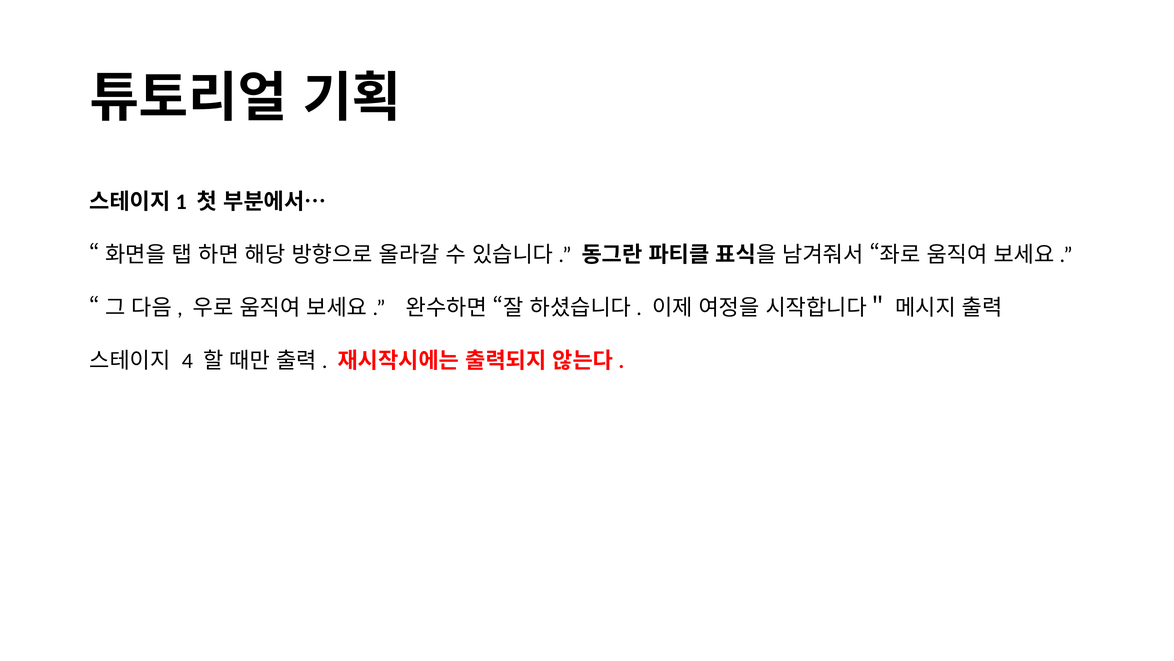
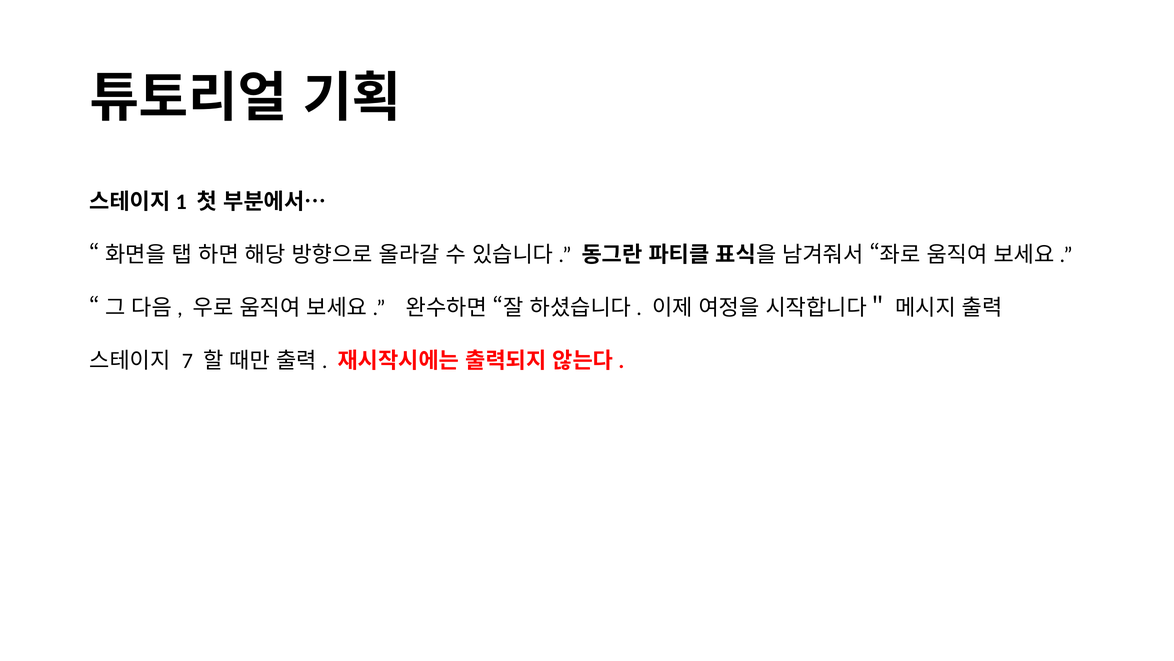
4: 4 -> 7 (187, 360)
